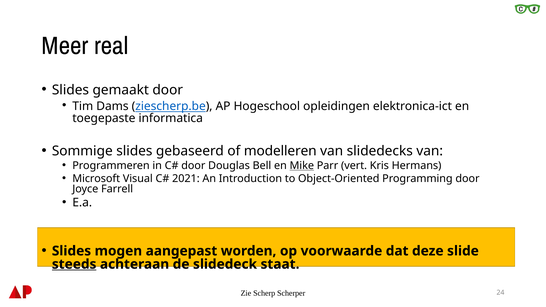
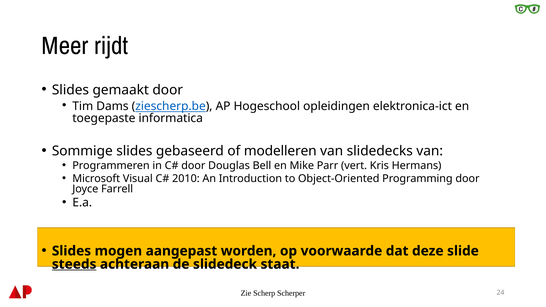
real: real -> rijdt (111, 46)
Mike underline: present -> none (302, 166)
2021: 2021 -> 2010 (186, 179)
